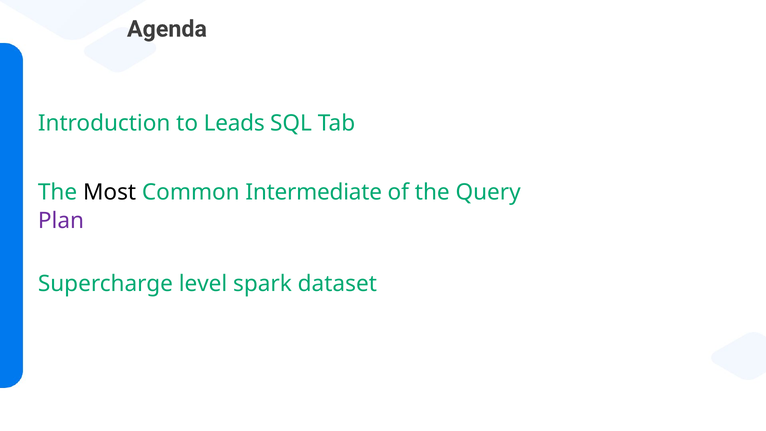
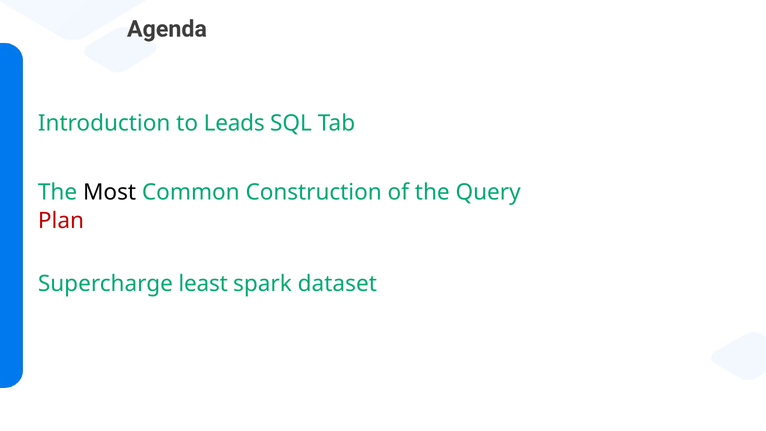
Intermediate: Intermediate -> Construction (314, 192)
Plan colour: purple -> red (61, 221)
level: level -> least (203, 284)
